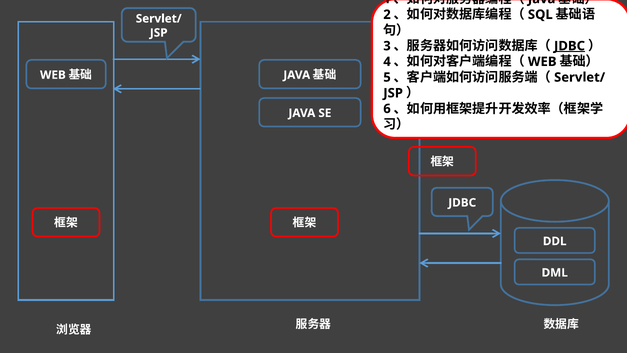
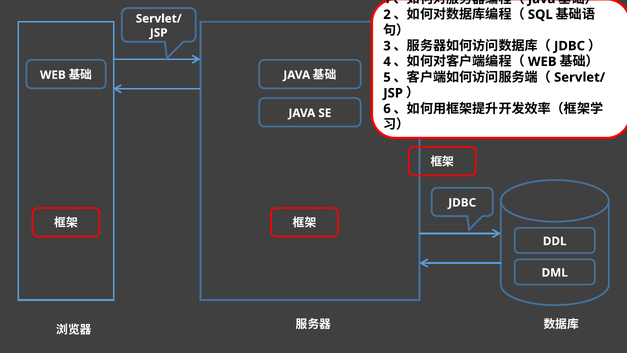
JDBC underline: present -> none (570, 46)
